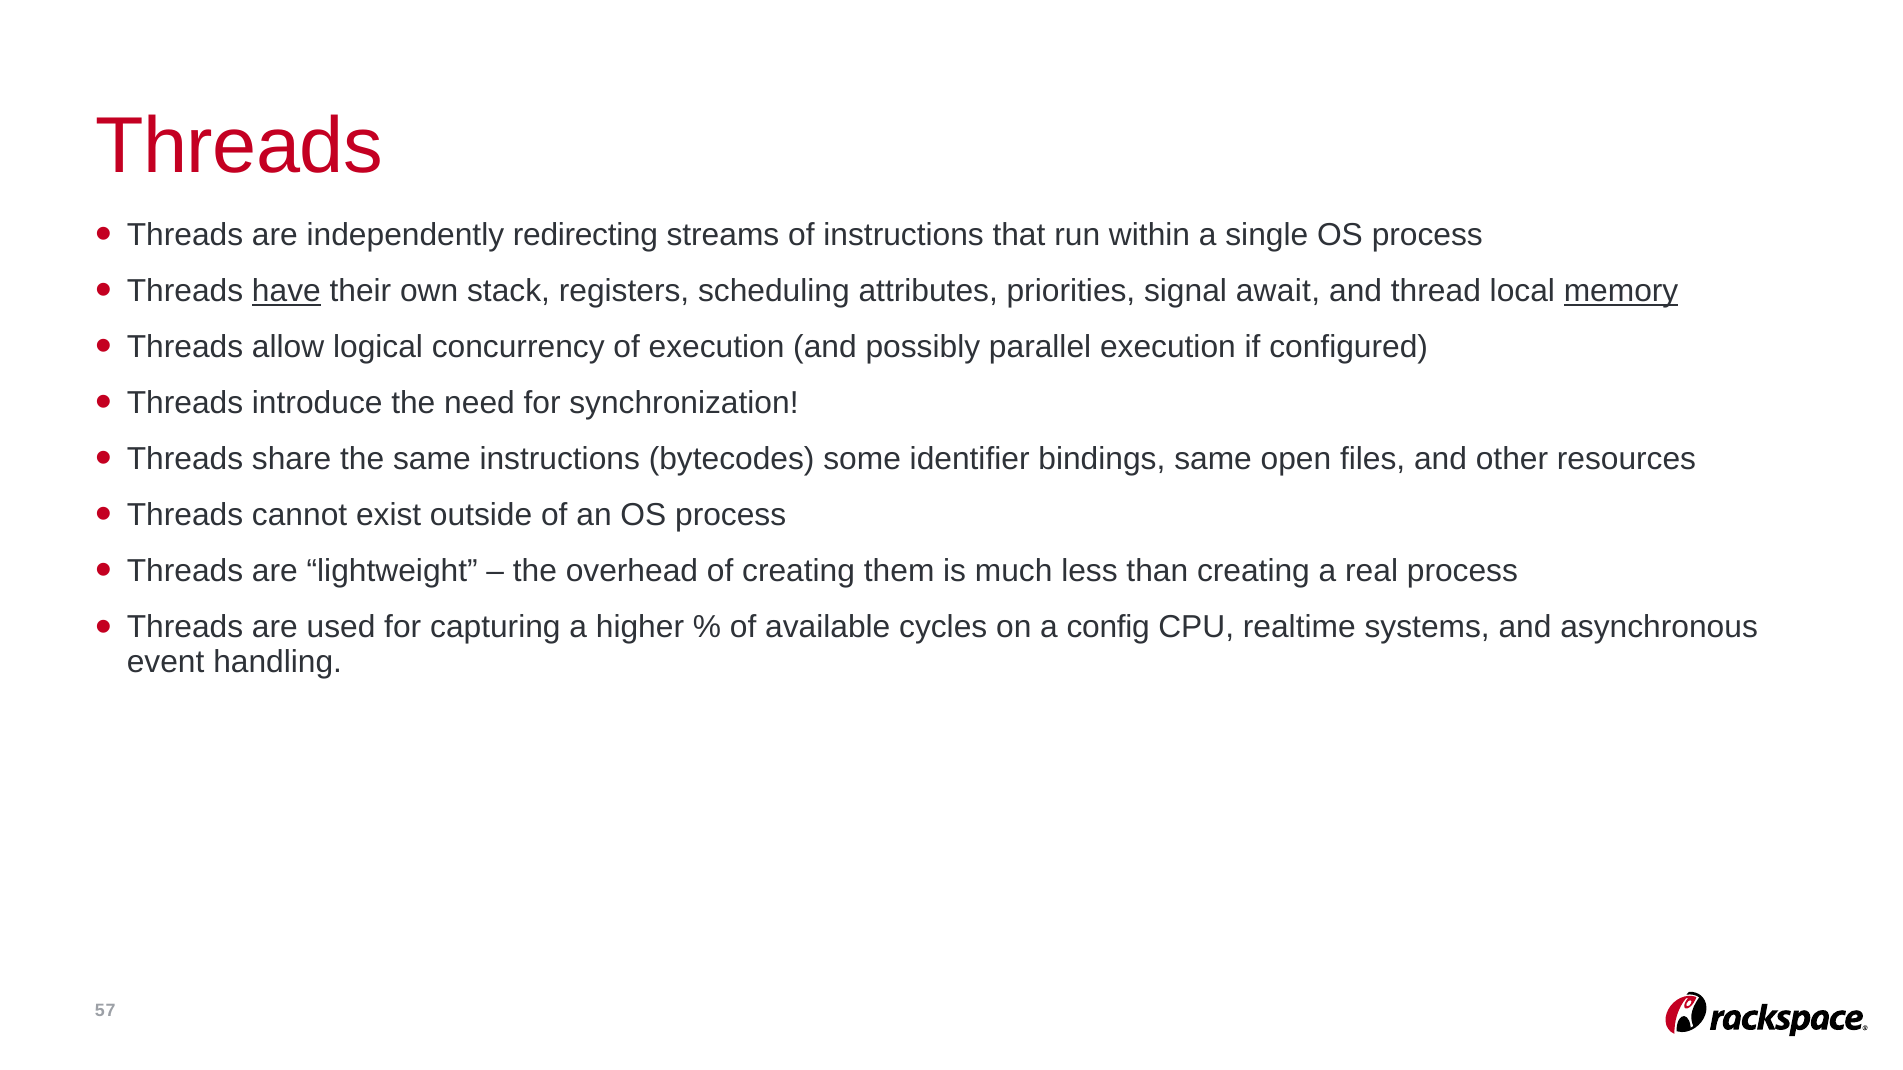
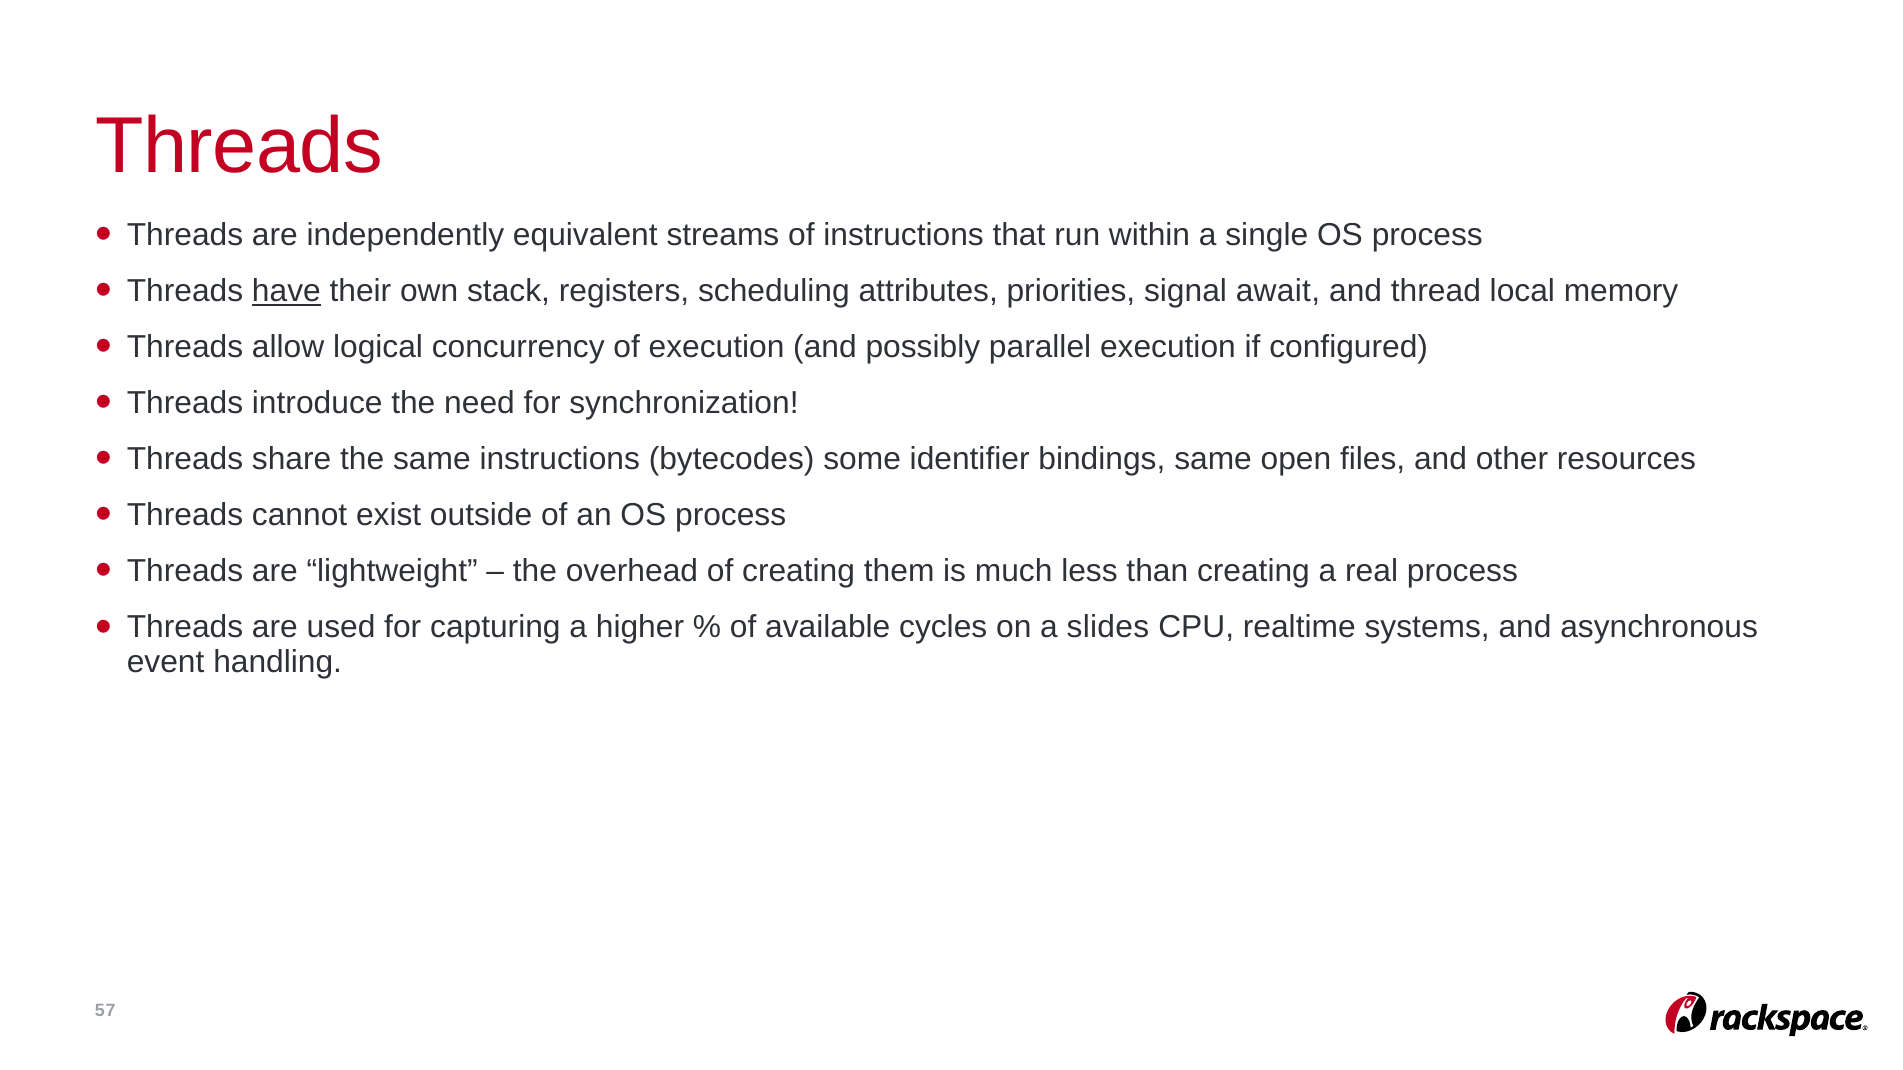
redirecting: redirecting -> equivalent (585, 235)
memory underline: present -> none (1621, 291)
config: config -> slides (1108, 628)
